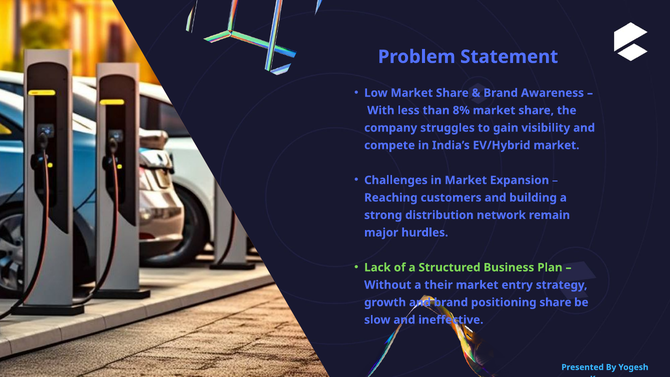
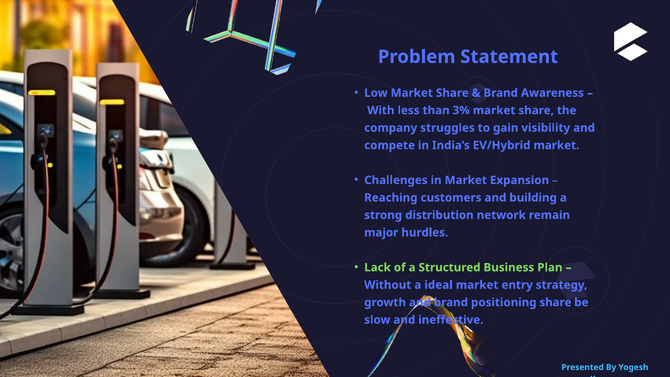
8%: 8% -> 3% (461, 110)
their: their -> ideal (439, 285)
